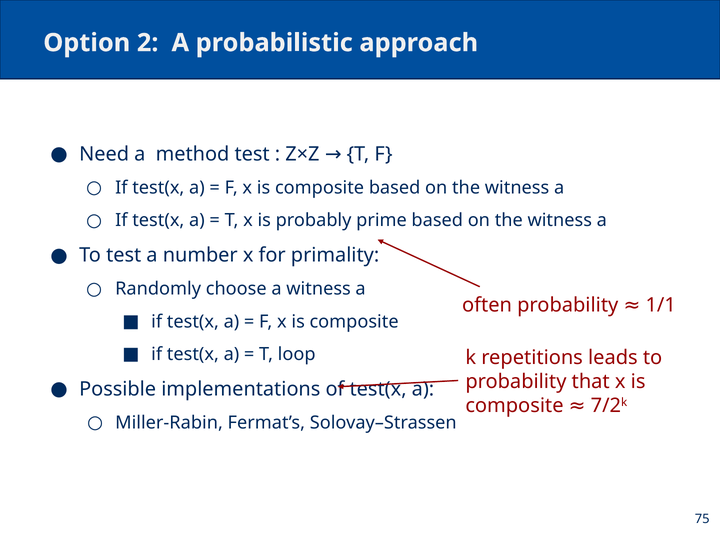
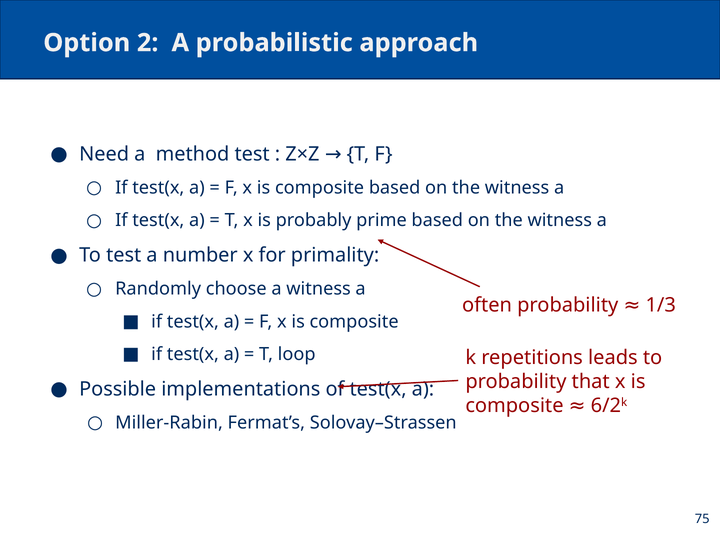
1/1: 1/1 -> 1/3 (661, 306)
7/2: 7/2 -> 6/2 (606, 406)
